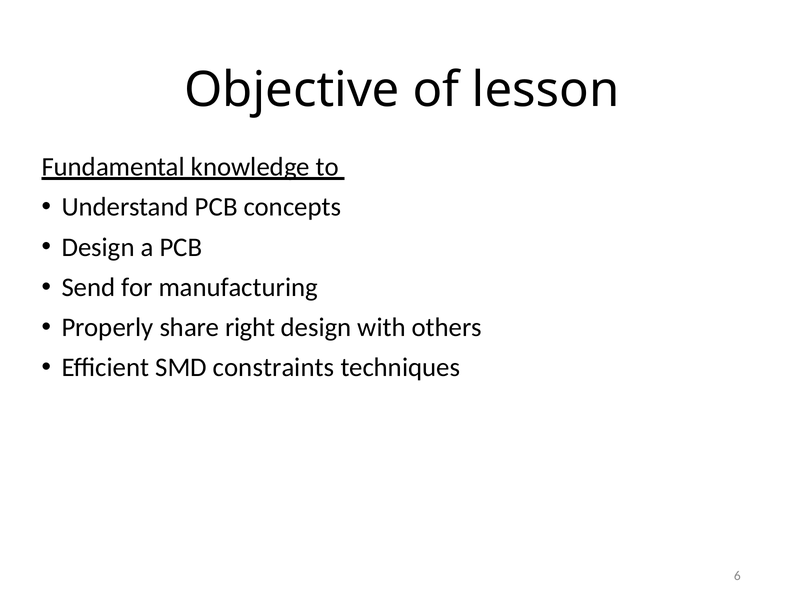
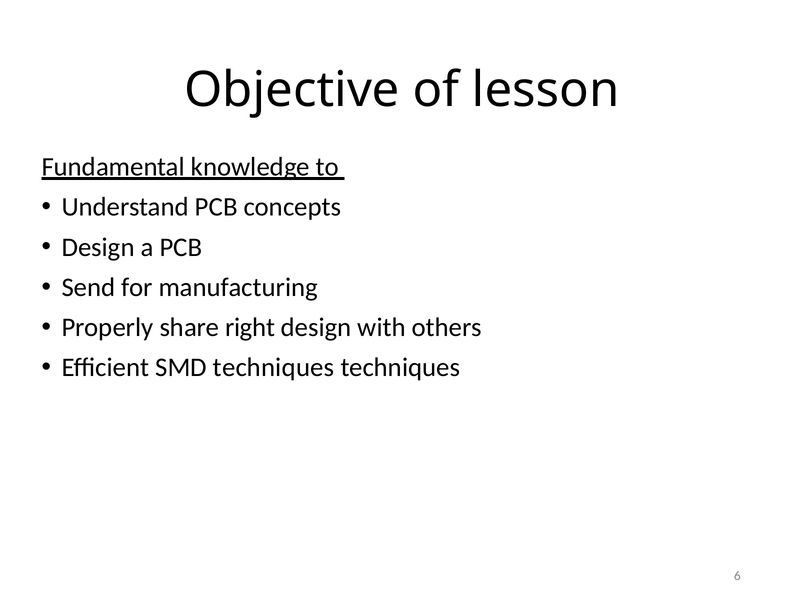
SMD constraints: constraints -> techniques (274, 368)
